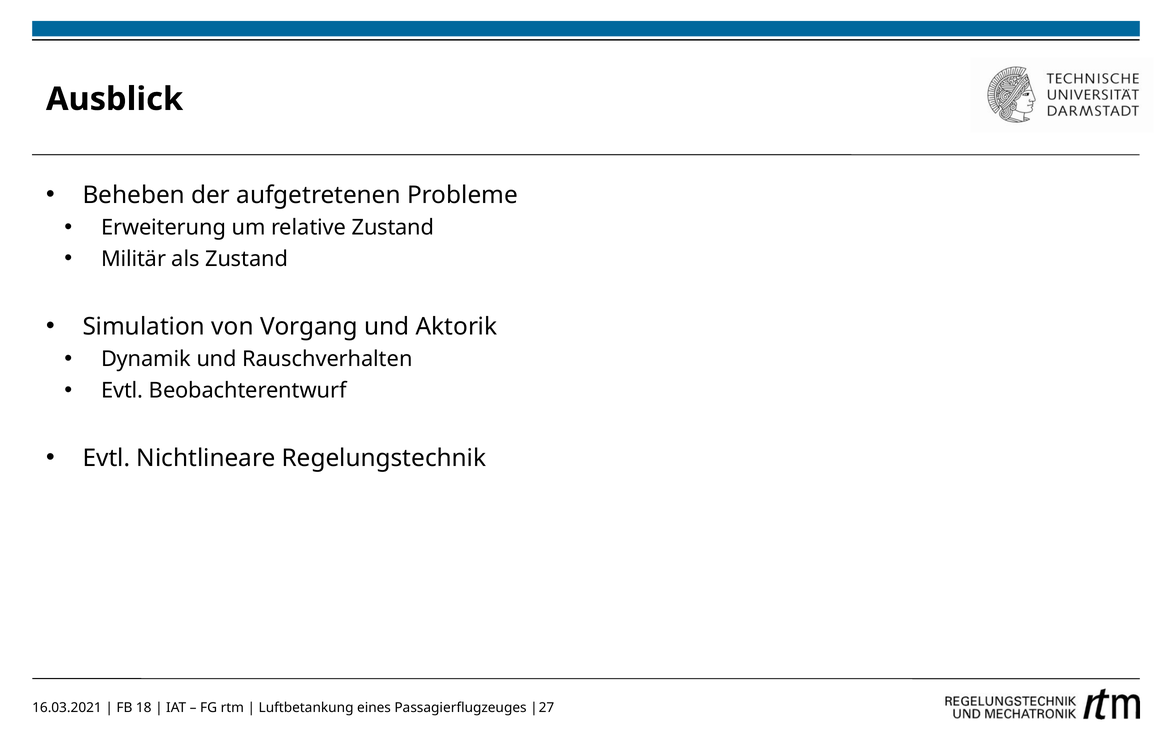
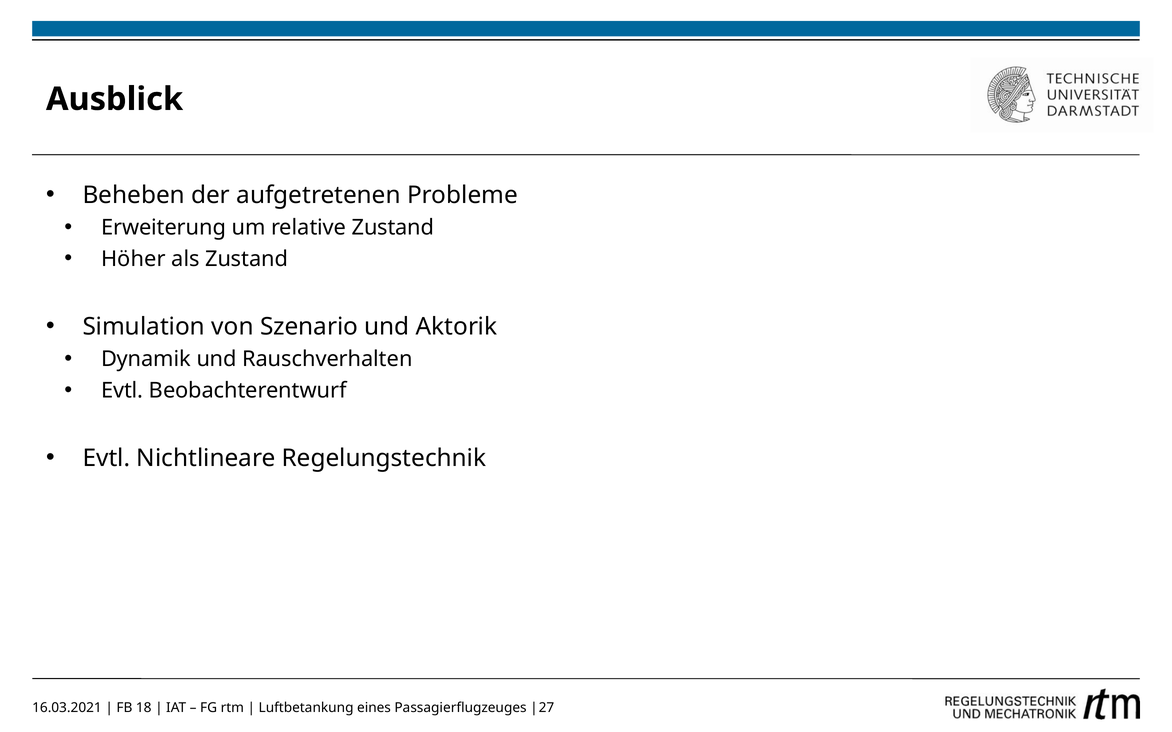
Militär: Militär -> Höher (133, 259)
Vorgang: Vorgang -> Szenario (309, 327)
